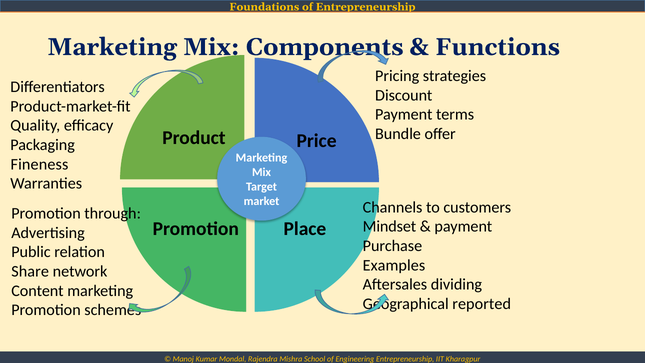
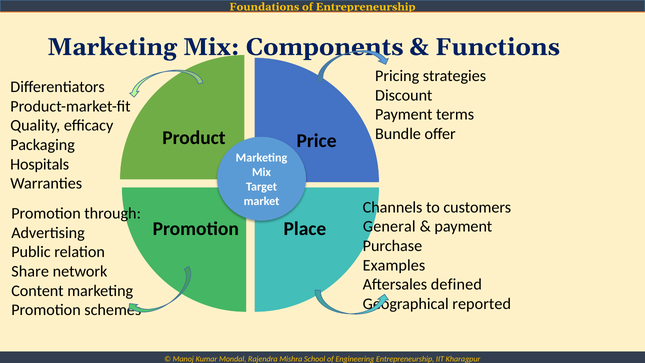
Fineness: Fineness -> Hospitals (40, 164)
Mindset: Mindset -> General (389, 226)
dividing: dividing -> defined (456, 284)
